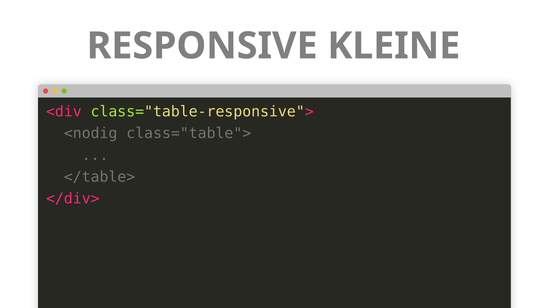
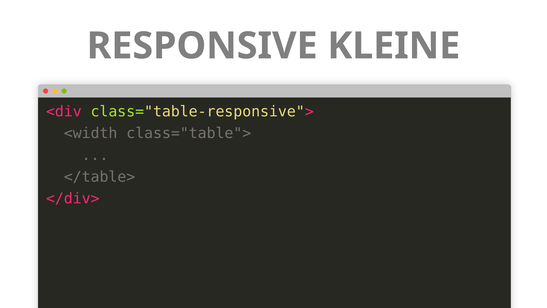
<nodig: <nodig -> <width (91, 133)
